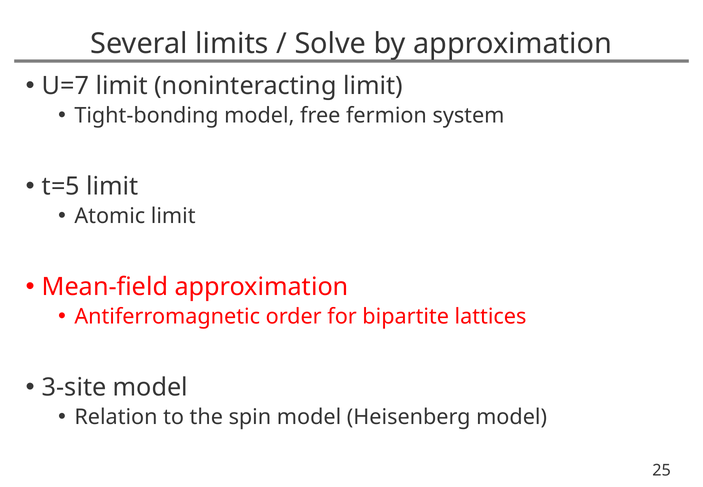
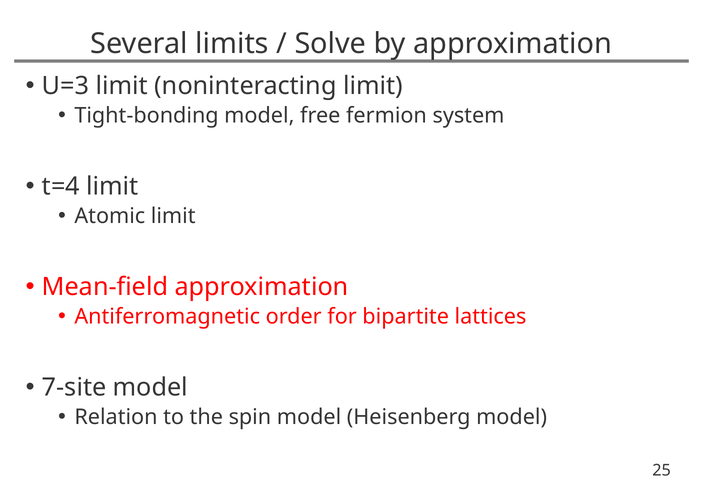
U=7: U=7 -> U=3 (66, 86)
t=5: t=5 -> t=4 (61, 186)
3-site: 3-site -> 7-site (74, 387)
